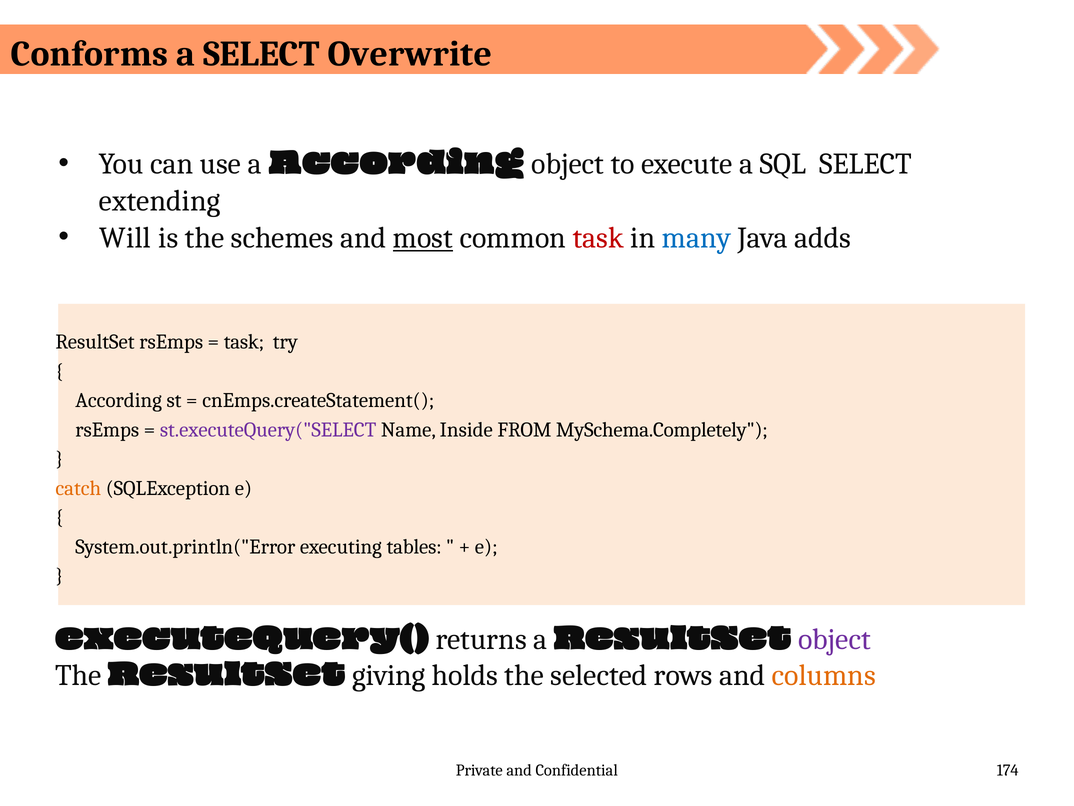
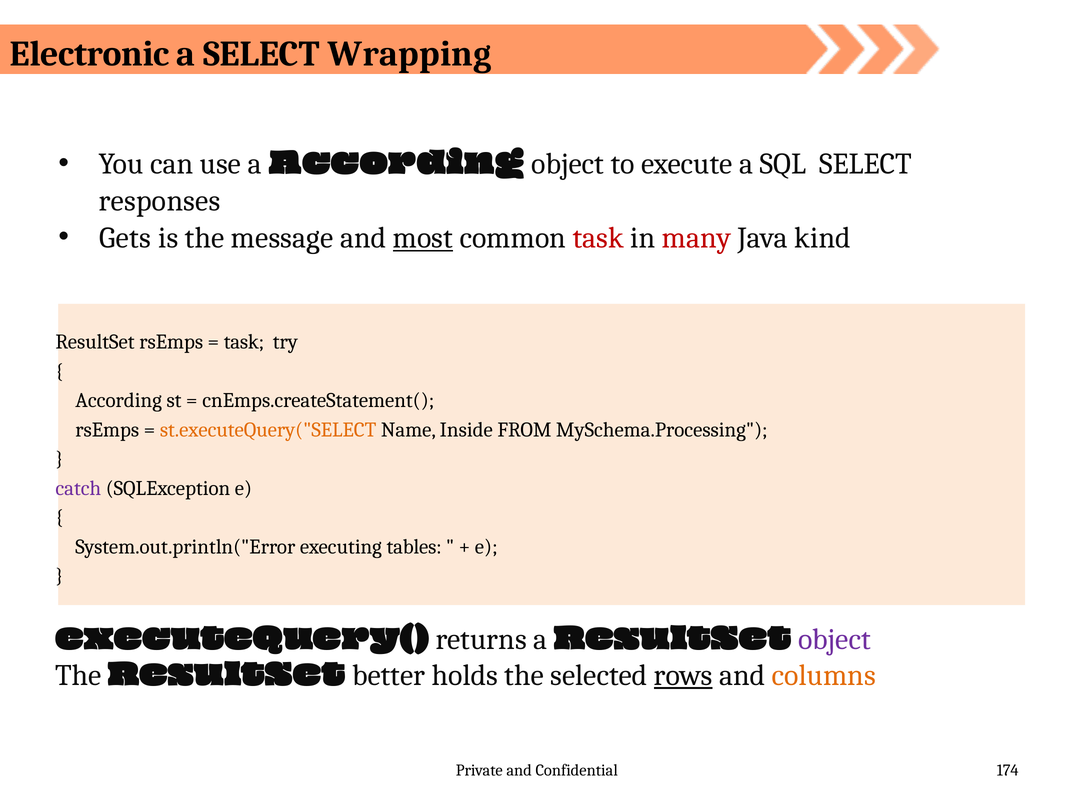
Conforms: Conforms -> Electronic (90, 54)
Overwrite: Overwrite -> Wrapping (410, 54)
extending: extending -> responses (160, 201)
Will: Will -> Gets (125, 238)
schemes: schemes -> message (282, 238)
many colour: blue -> red (696, 238)
adds: adds -> kind (823, 238)
st.executeQuery("SELECT colour: purple -> orange (268, 429)
MySchema.Completely: MySchema.Completely -> MySchema.Processing (662, 429)
catch colour: orange -> purple (78, 488)
giving: giving -> better (389, 675)
rows underline: none -> present (683, 675)
